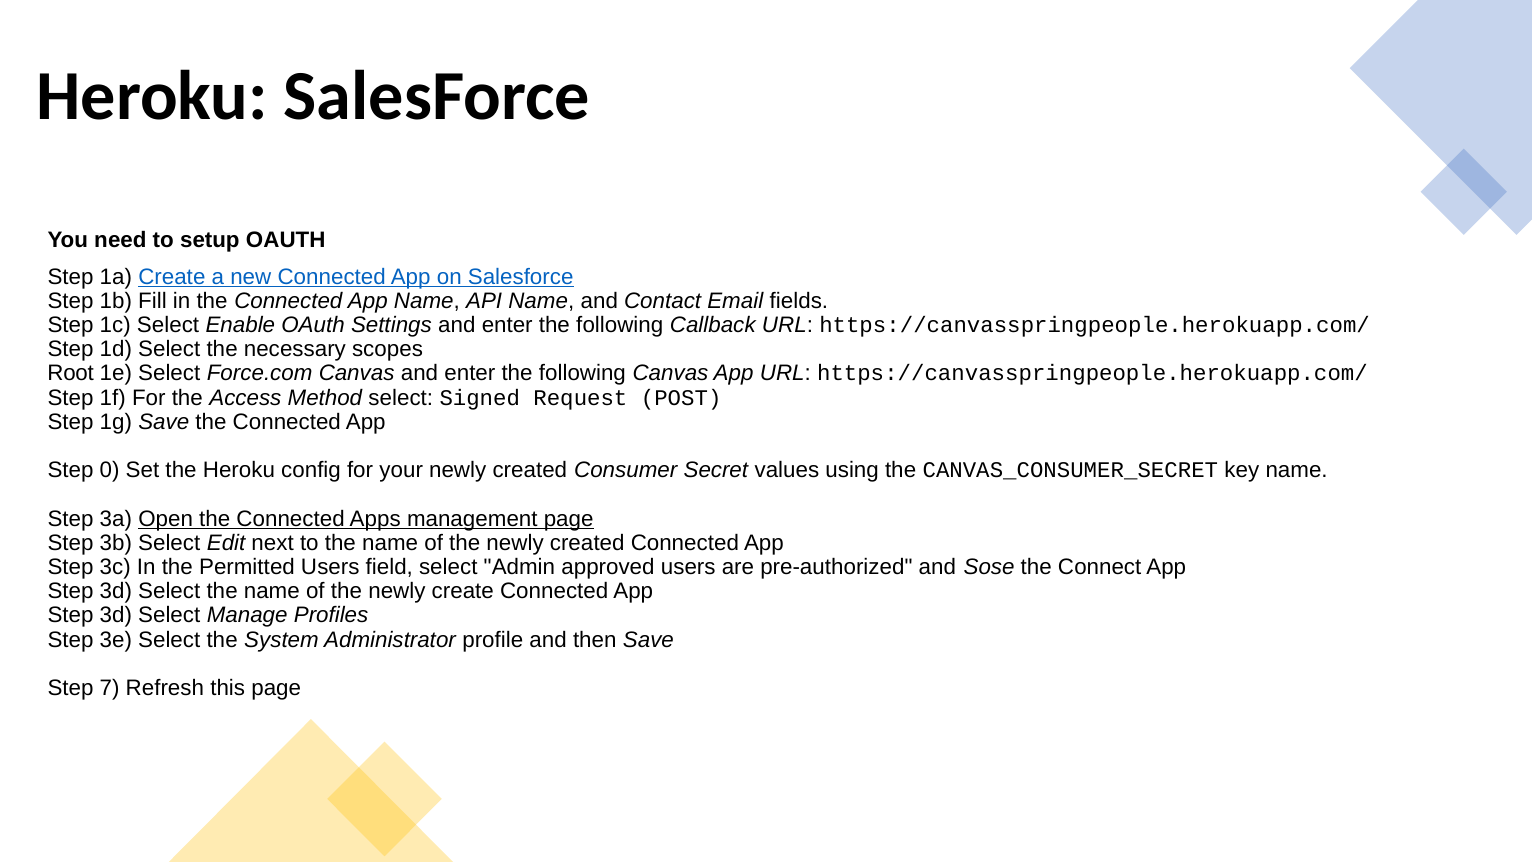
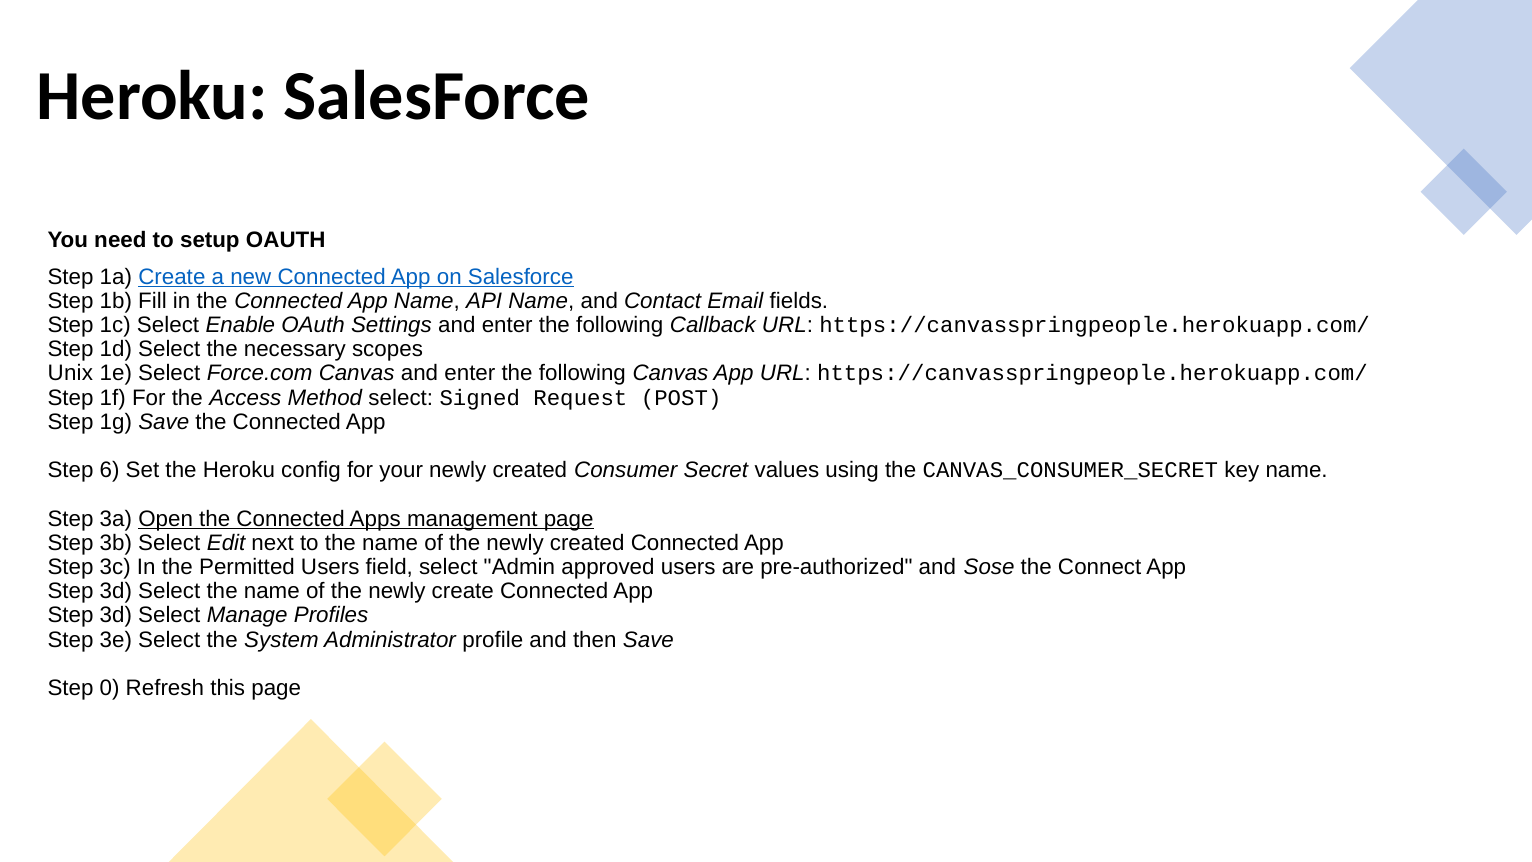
Root: Root -> Unix (70, 373)
0: 0 -> 6 (110, 470)
7: 7 -> 0 (110, 688)
